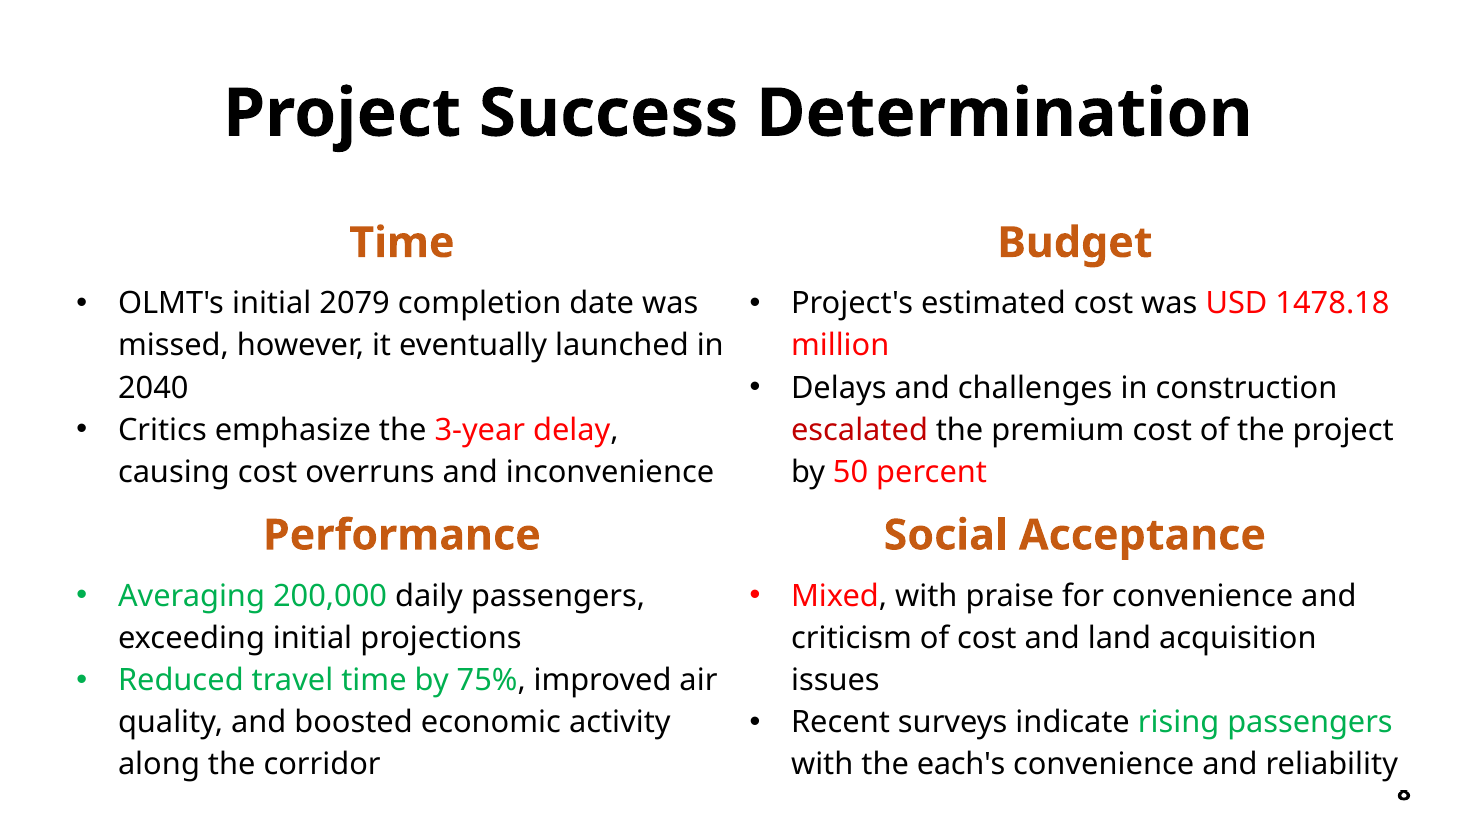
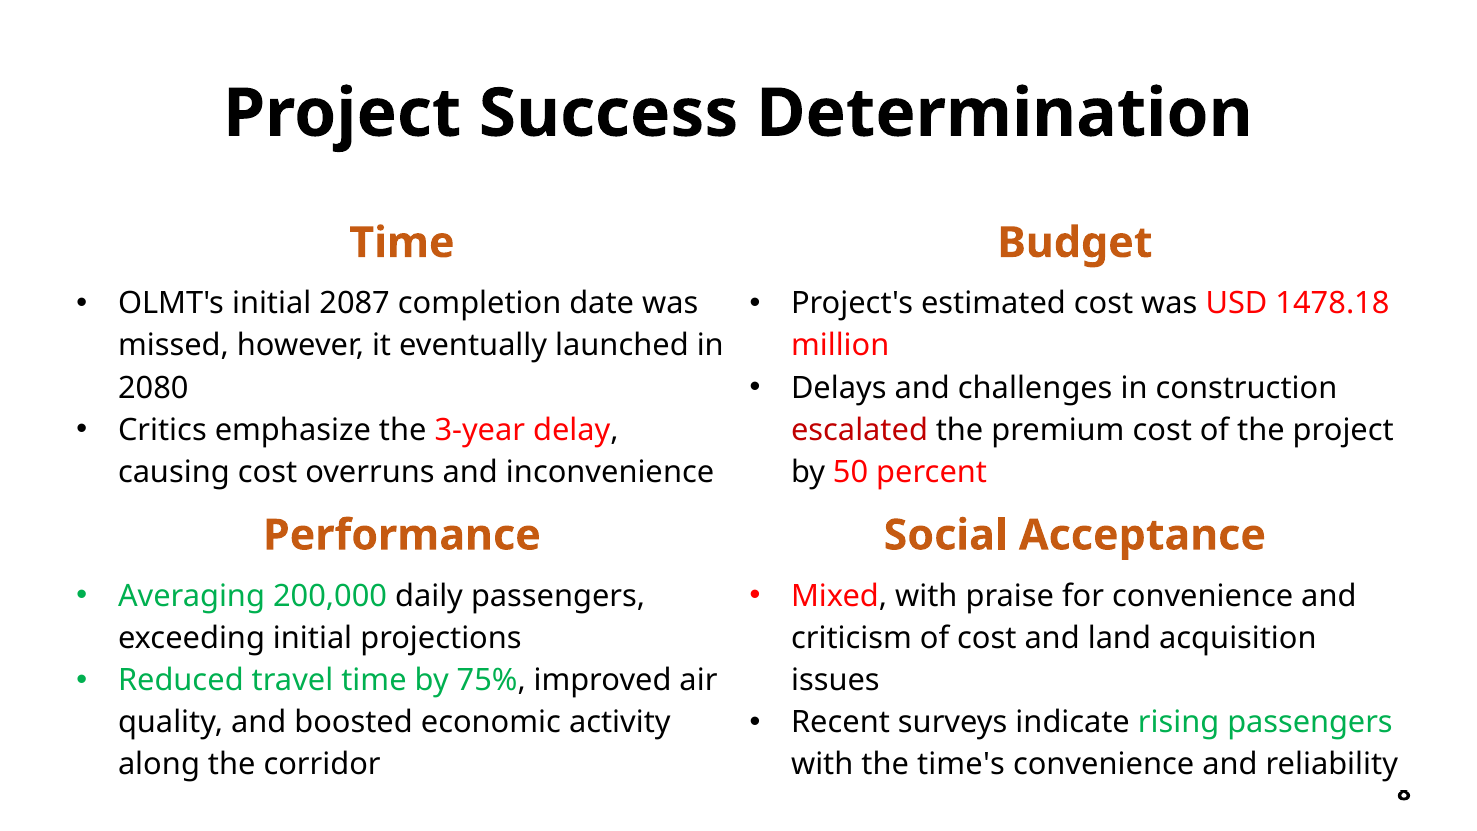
2079: 2079 -> 2087 (355, 304)
2040: 2040 -> 2080 (153, 388)
each's: each's -> time's (961, 764)
